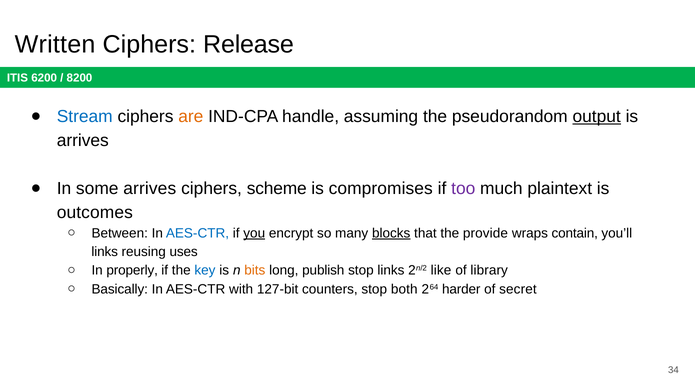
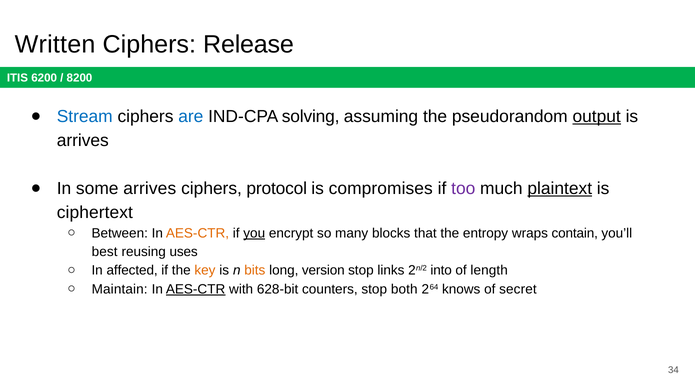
are colour: orange -> blue (191, 116)
handle: handle -> solving (311, 116)
scheme: scheme -> protocol (277, 188)
plaintext underline: none -> present (560, 188)
outcomes: outcomes -> ciphertext (95, 212)
AES-CTR colour: blue -> orange (197, 233)
blocks underline: present -> none (391, 233)
provide: provide -> entropy (486, 233)
links: links -> best (105, 252)
properly: properly -> affected (132, 270)
key colour: blue -> orange (205, 270)
publish: publish -> version (323, 270)
like: like -> into (441, 270)
library: library -> length (489, 270)
Basically: Basically -> Maintain (120, 289)
AES-CTR underline: none -> present (196, 289)
127-bit: 127-bit -> 628-bit (278, 289)
harder: harder -> knows (461, 289)
